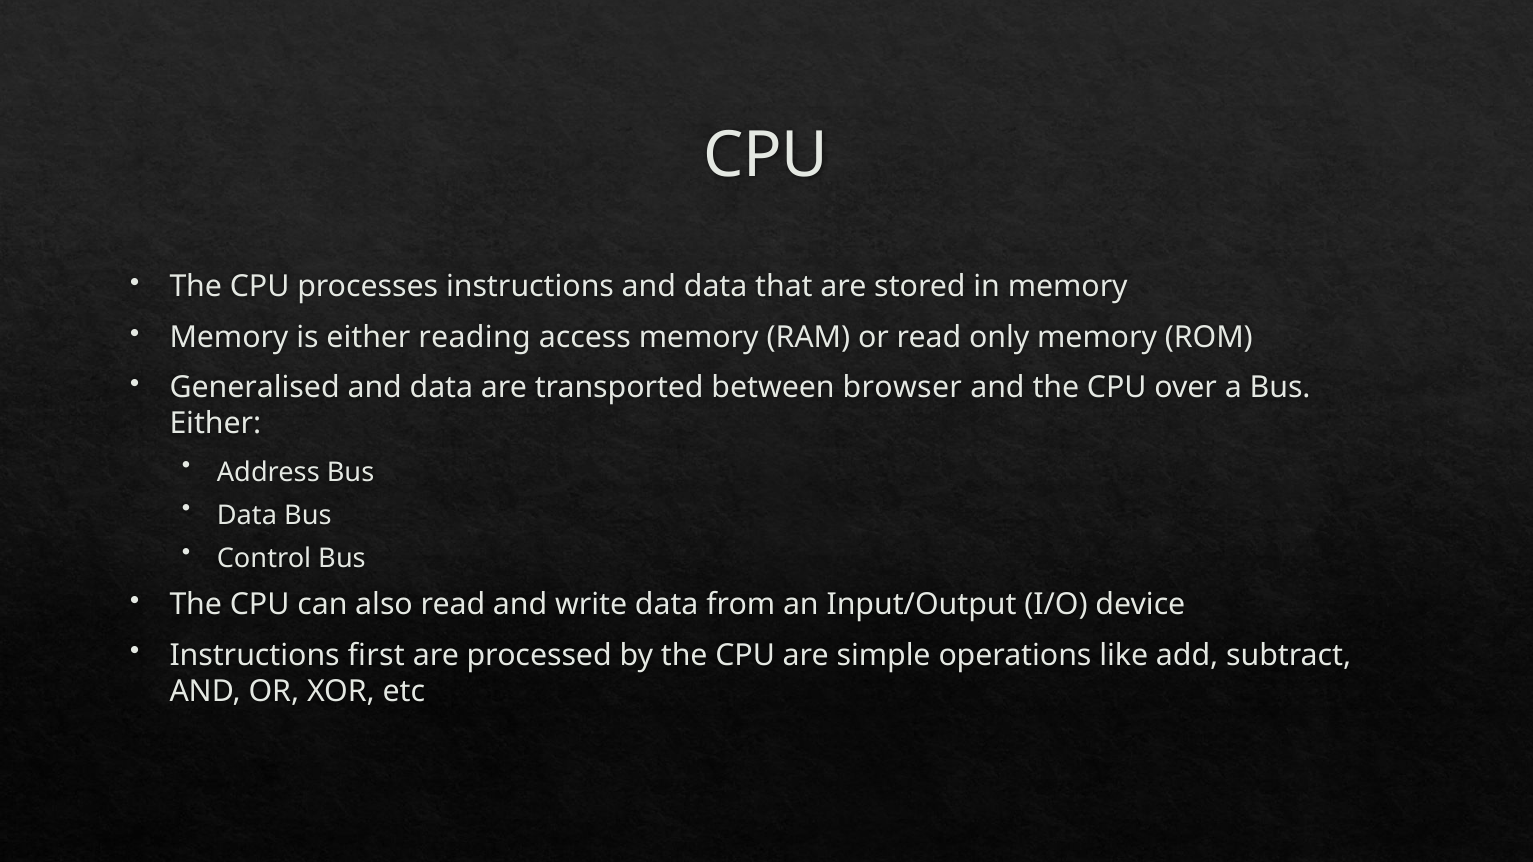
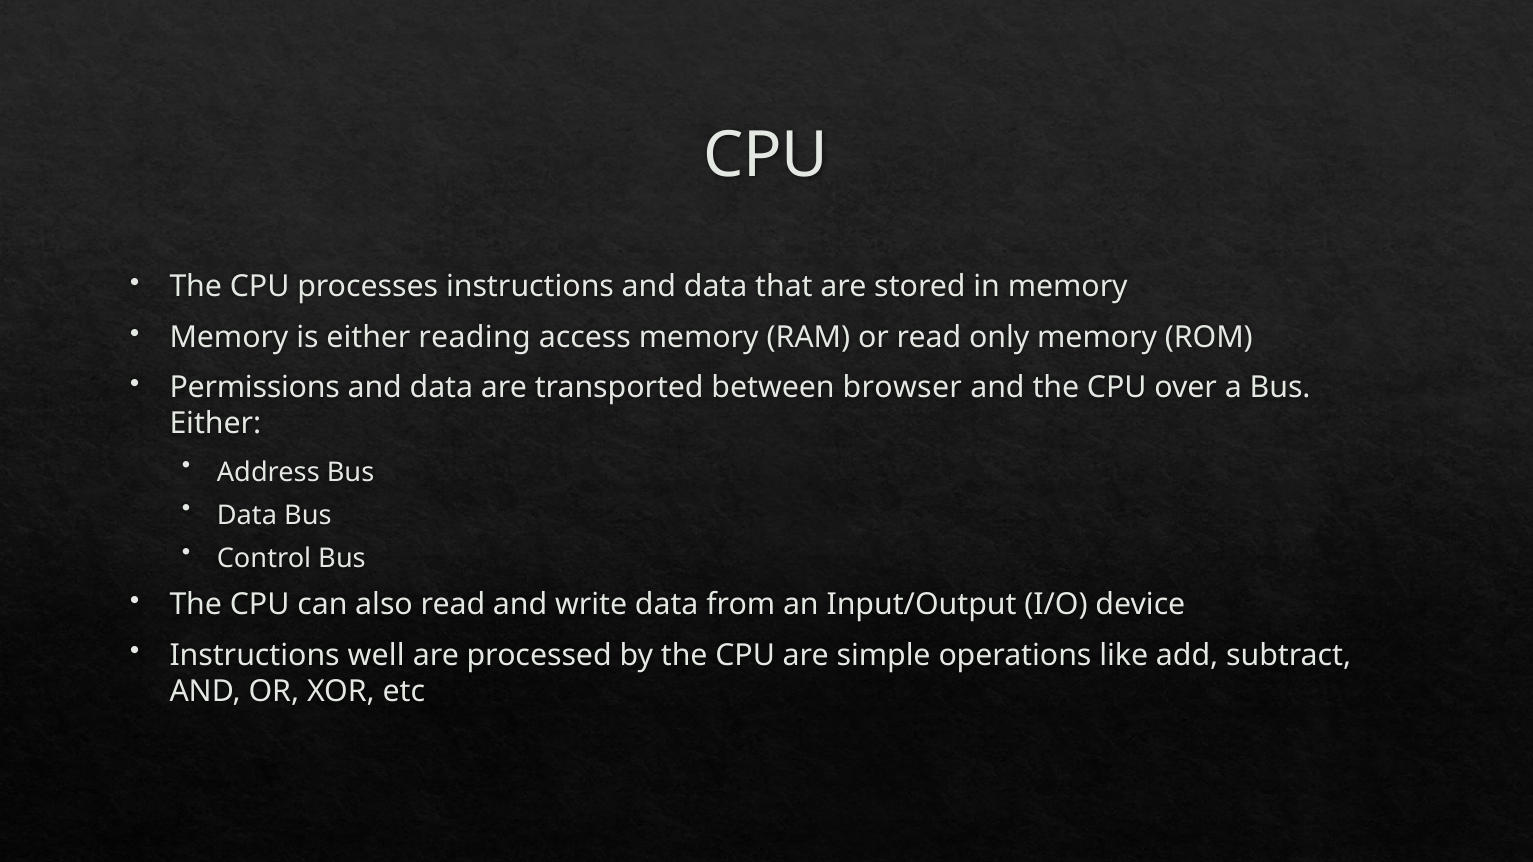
Generalised: Generalised -> Permissions (255, 388)
first: first -> well (376, 655)
